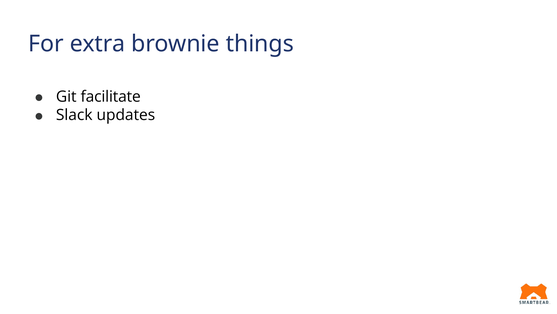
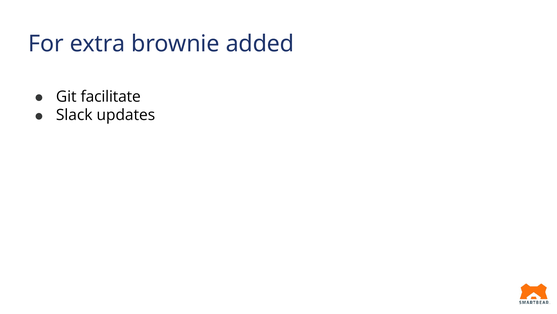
things: things -> added (260, 44)
